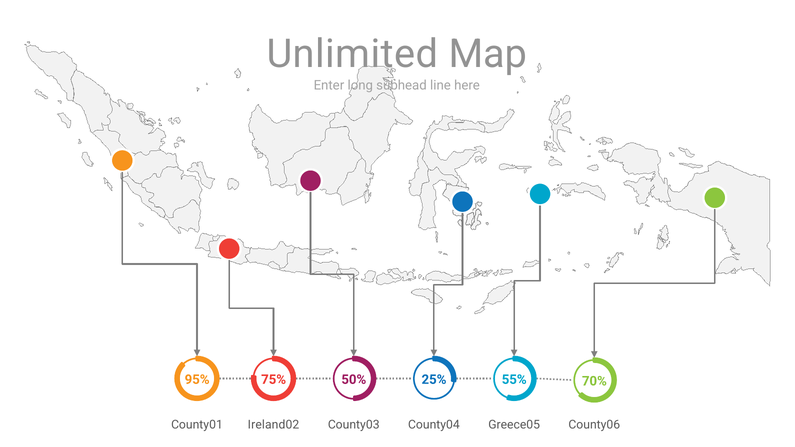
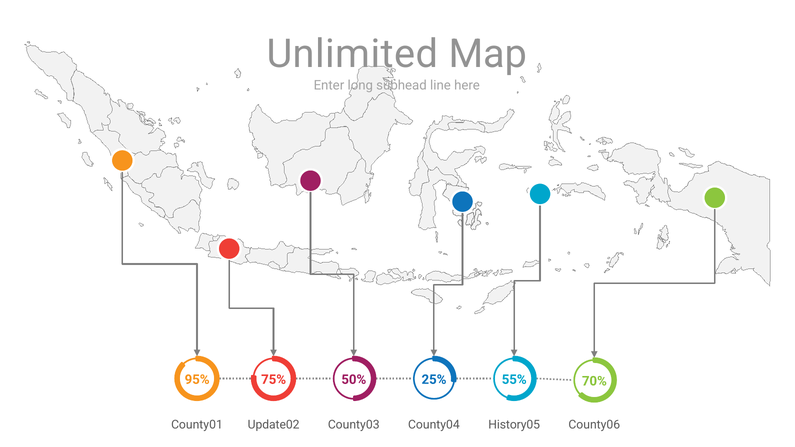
Ireland02: Ireland02 -> Update02 (274, 425)
Greece05: Greece05 -> History05 (514, 425)
